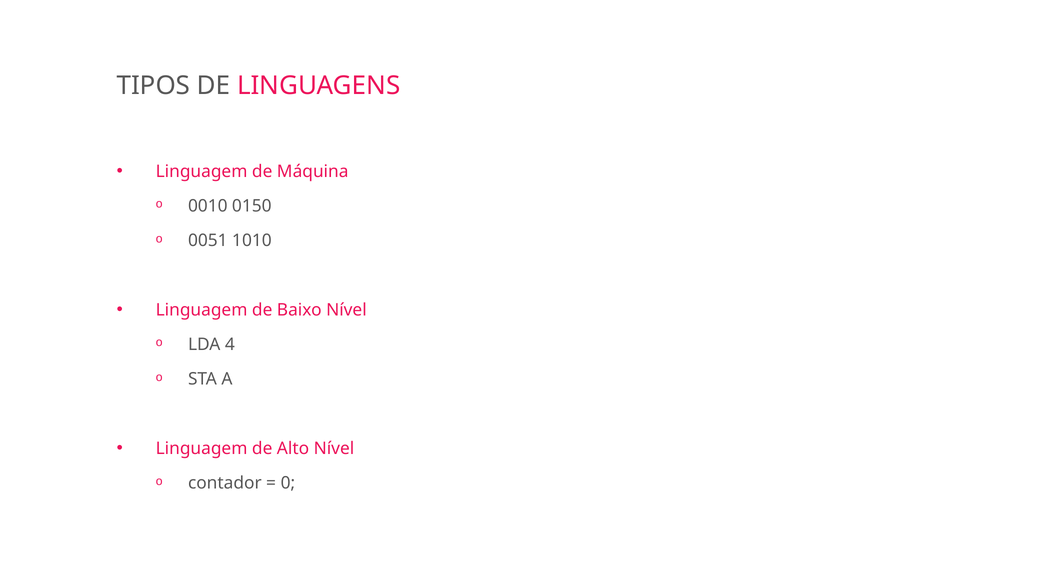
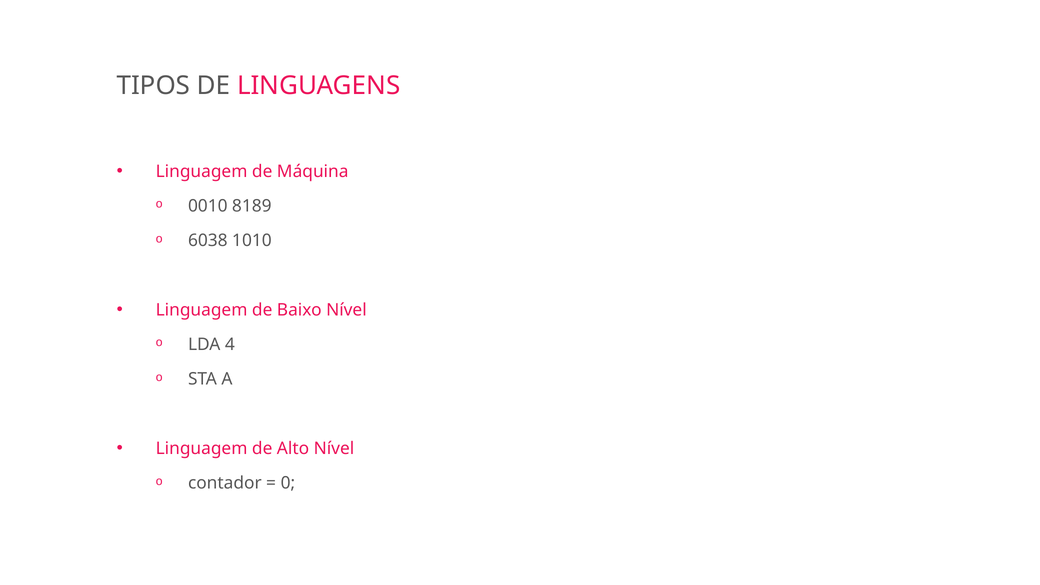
0150: 0150 -> 8189 (252, 206)
0051: 0051 -> 6038 (208, 241)
